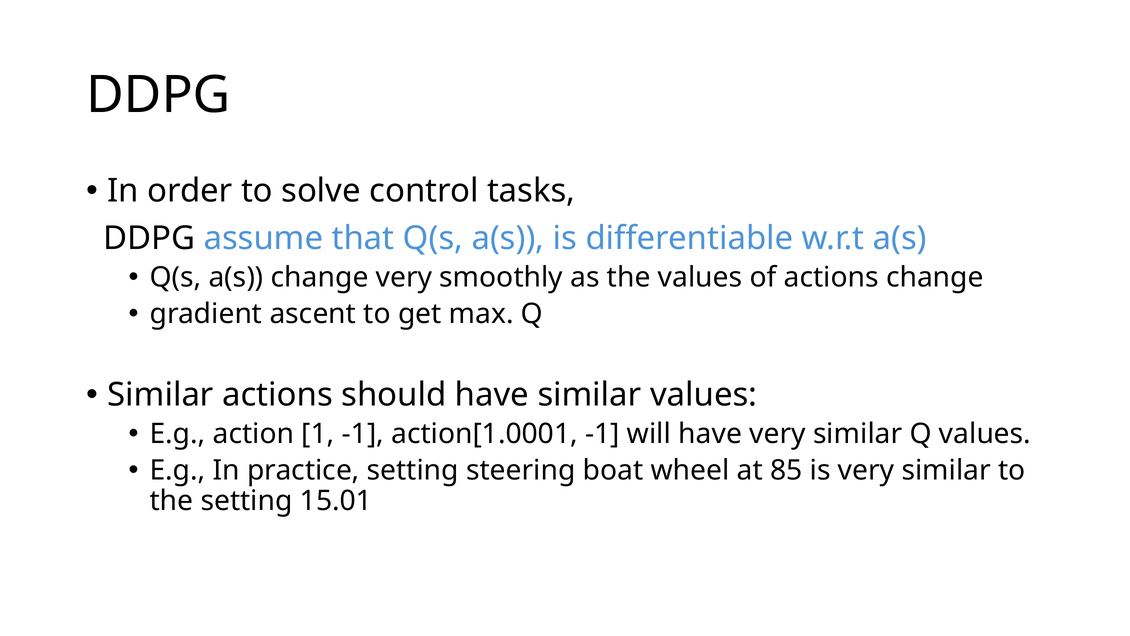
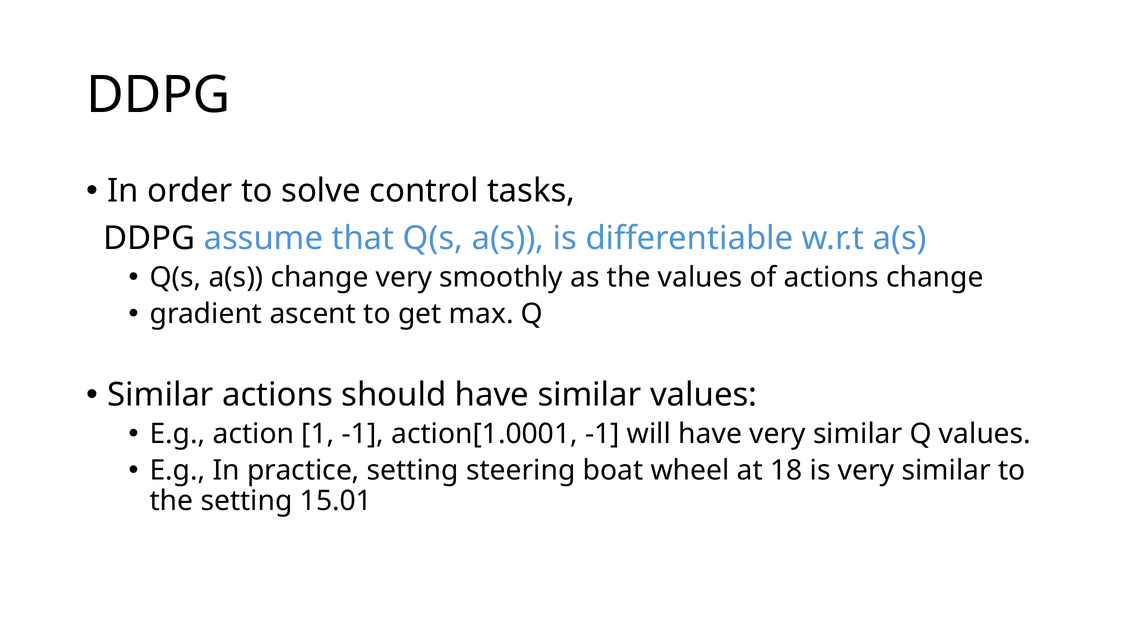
85: 85 -> 18 (786, 470)
